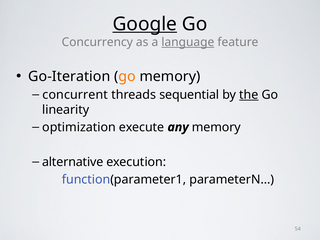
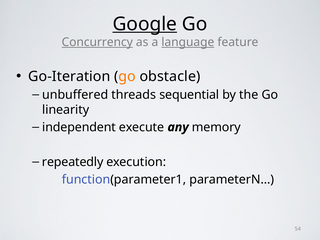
Concurrency underline: none -> present (97, 42)
go memory: memory -> obstacle (170, 76)
concurrent: concurrent -> unbuffered (75, 95)
the underline: present -> none (249, 95)
optimization: optimization -> independent (79, 127)
alternative: alternative -> repeatedly (73, 162)
